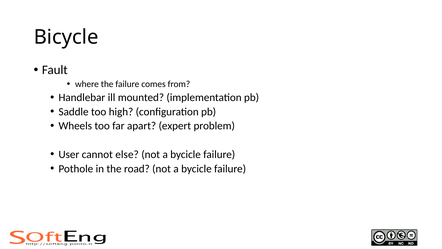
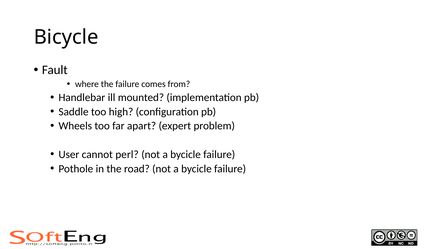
else: else -> perl (127, 154)
